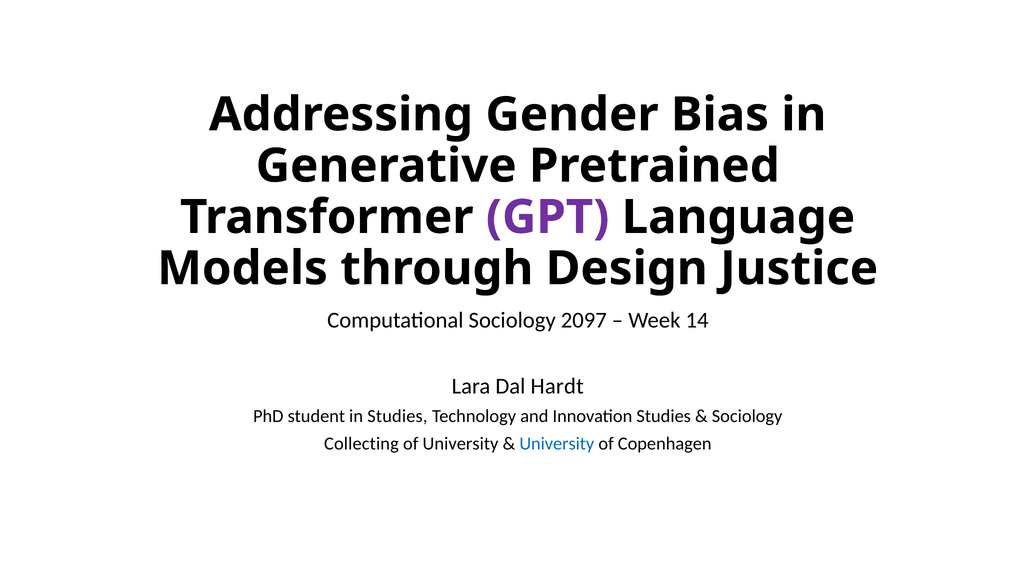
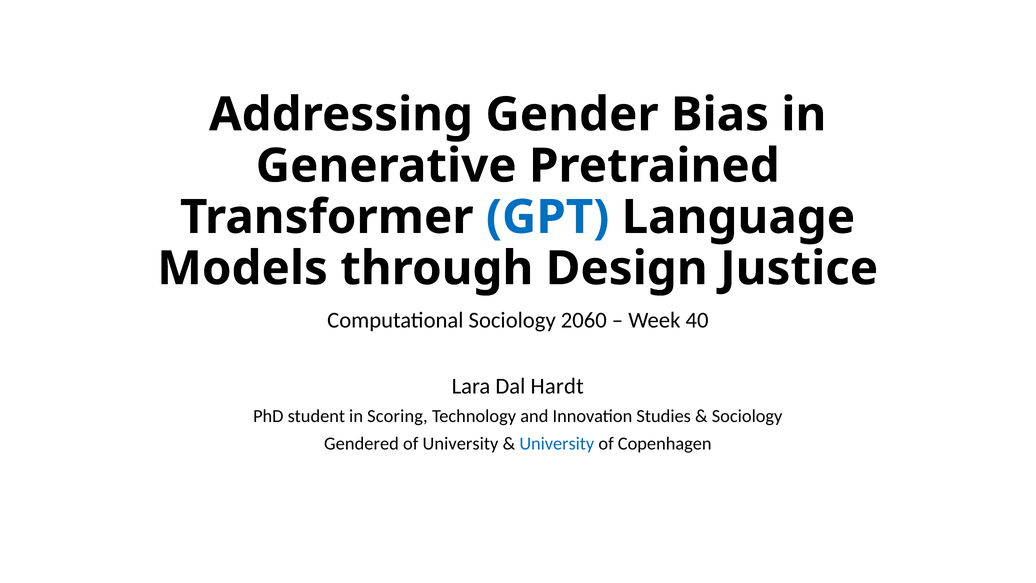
GPT colour: purple -> blue (548, 217)
2097: 2097 -> 2060 (584, 320)
14: 14 -> 40 (697, 320)
in Studies: Studies -> Scoring (397, 416)
Collecting: Collecting -> Gendered (361, 443)
